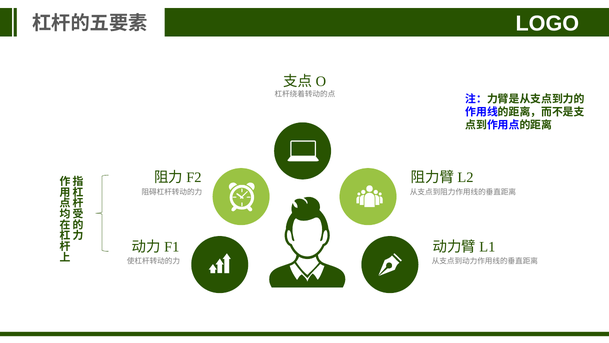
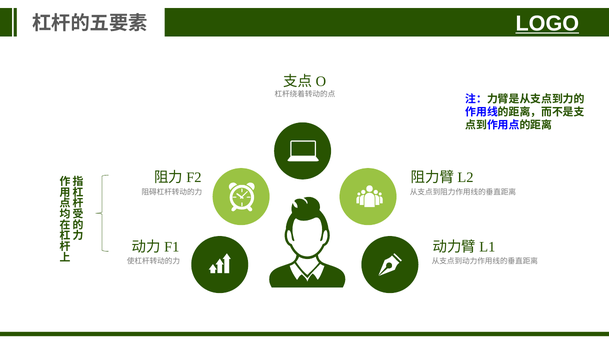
LOGO underline: none -> present (547, 24)
